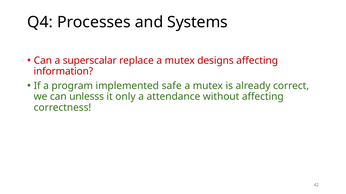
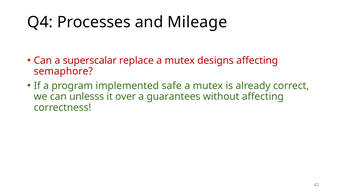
Systems: Systems -> Mileage (197, 22)
information: information -> semaphore (63, 72)
only: only -> over (126, 97)
attendance: attendance -> guarantees (173, 97)
